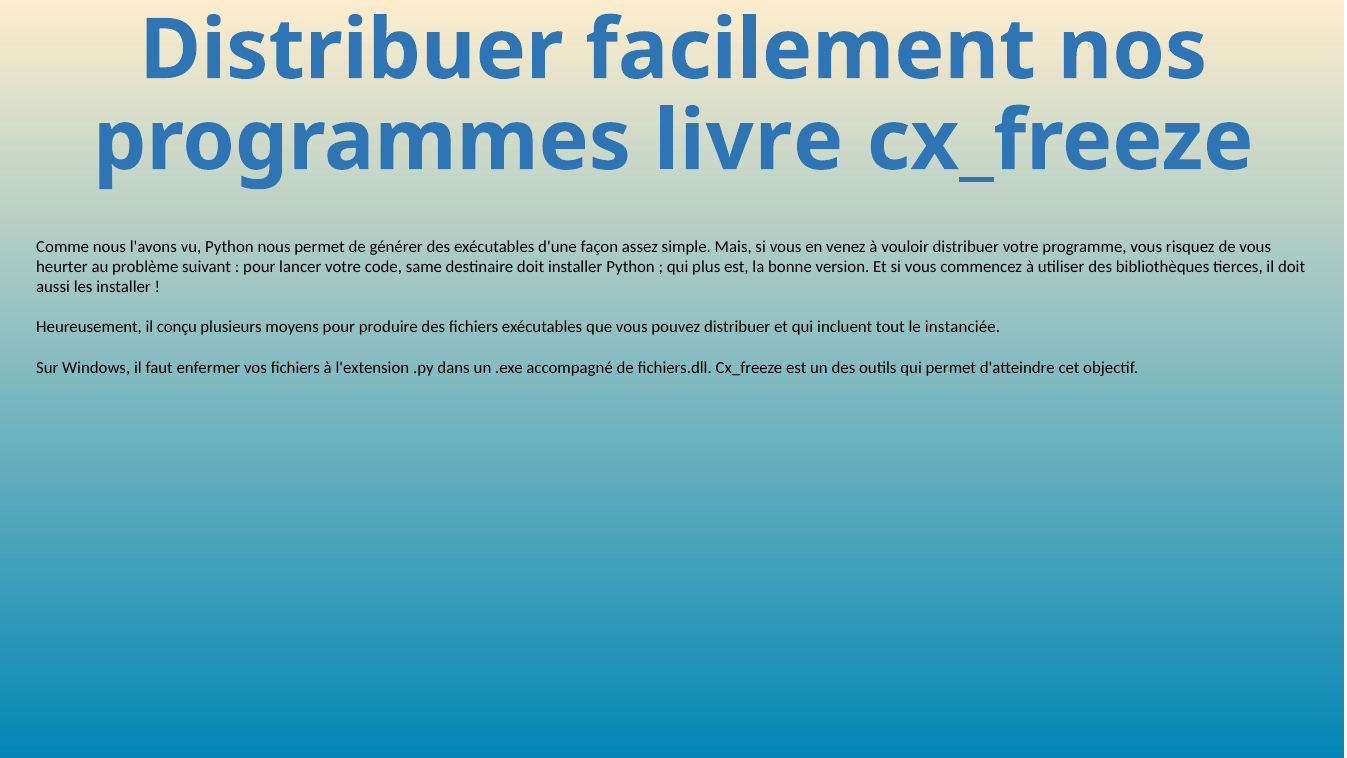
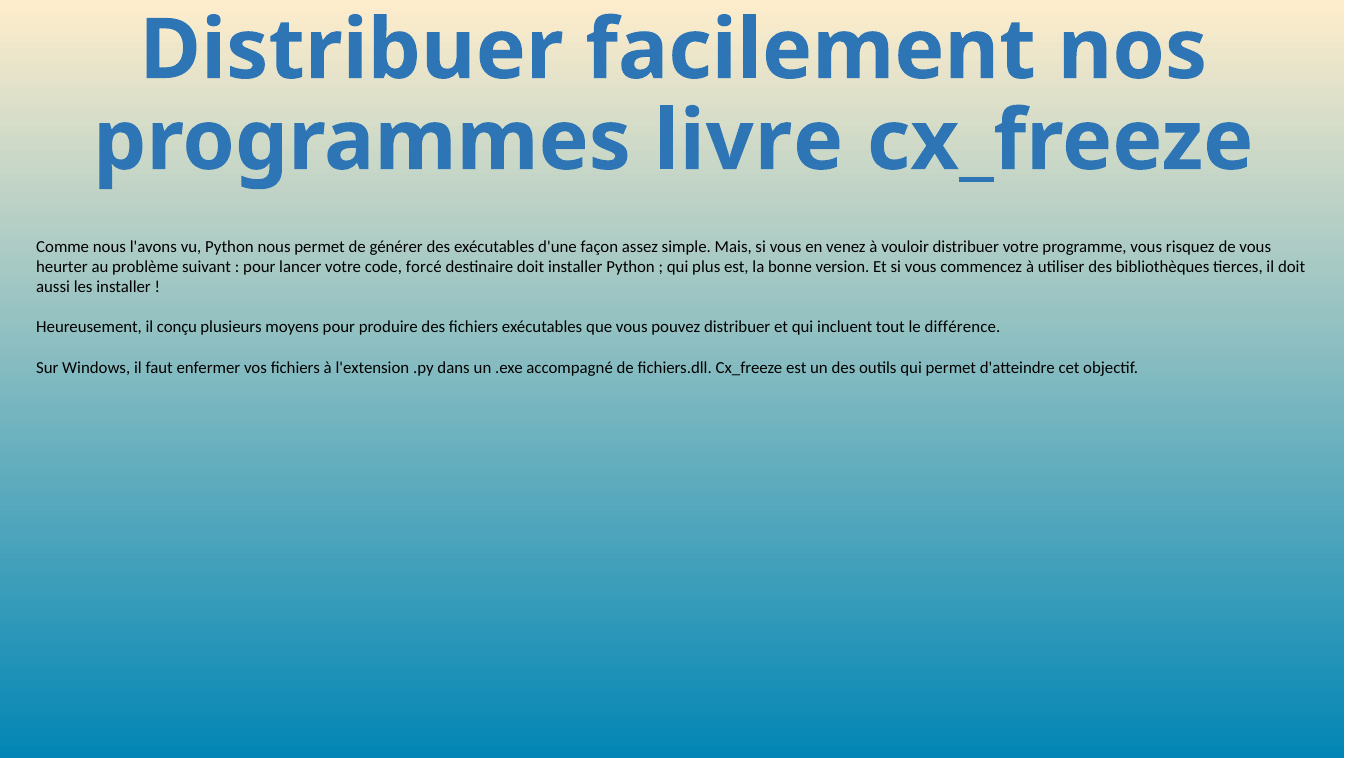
same: same -> forcé (424, 267)
instanciée: instanciée -> différence (963, 327)
